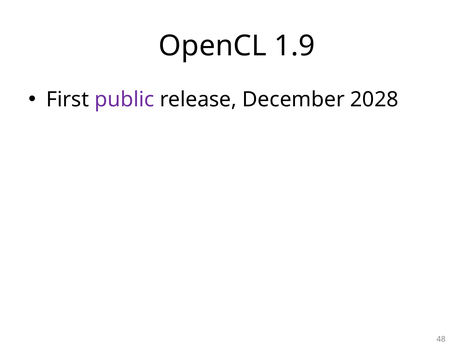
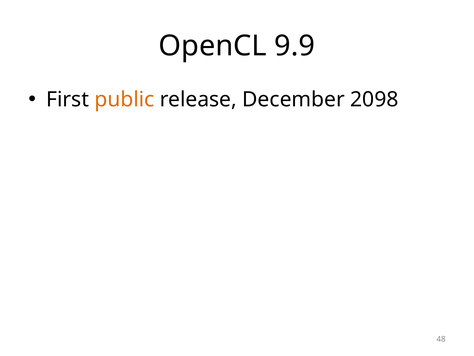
1.9: 1.9 -> 9.9 (295, 46)
public colour: purple -> orange (124, 99)
2028: 2028 -> 2098 (374, 99)
